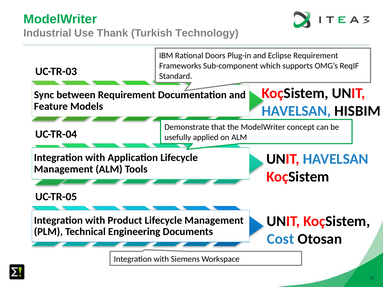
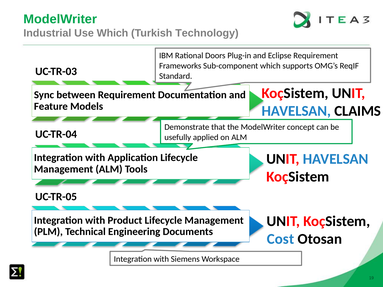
Use Thank: Thank -> Which (112, 33)
HISBIM: HISBIM -> CLAIMS (358, 111)
